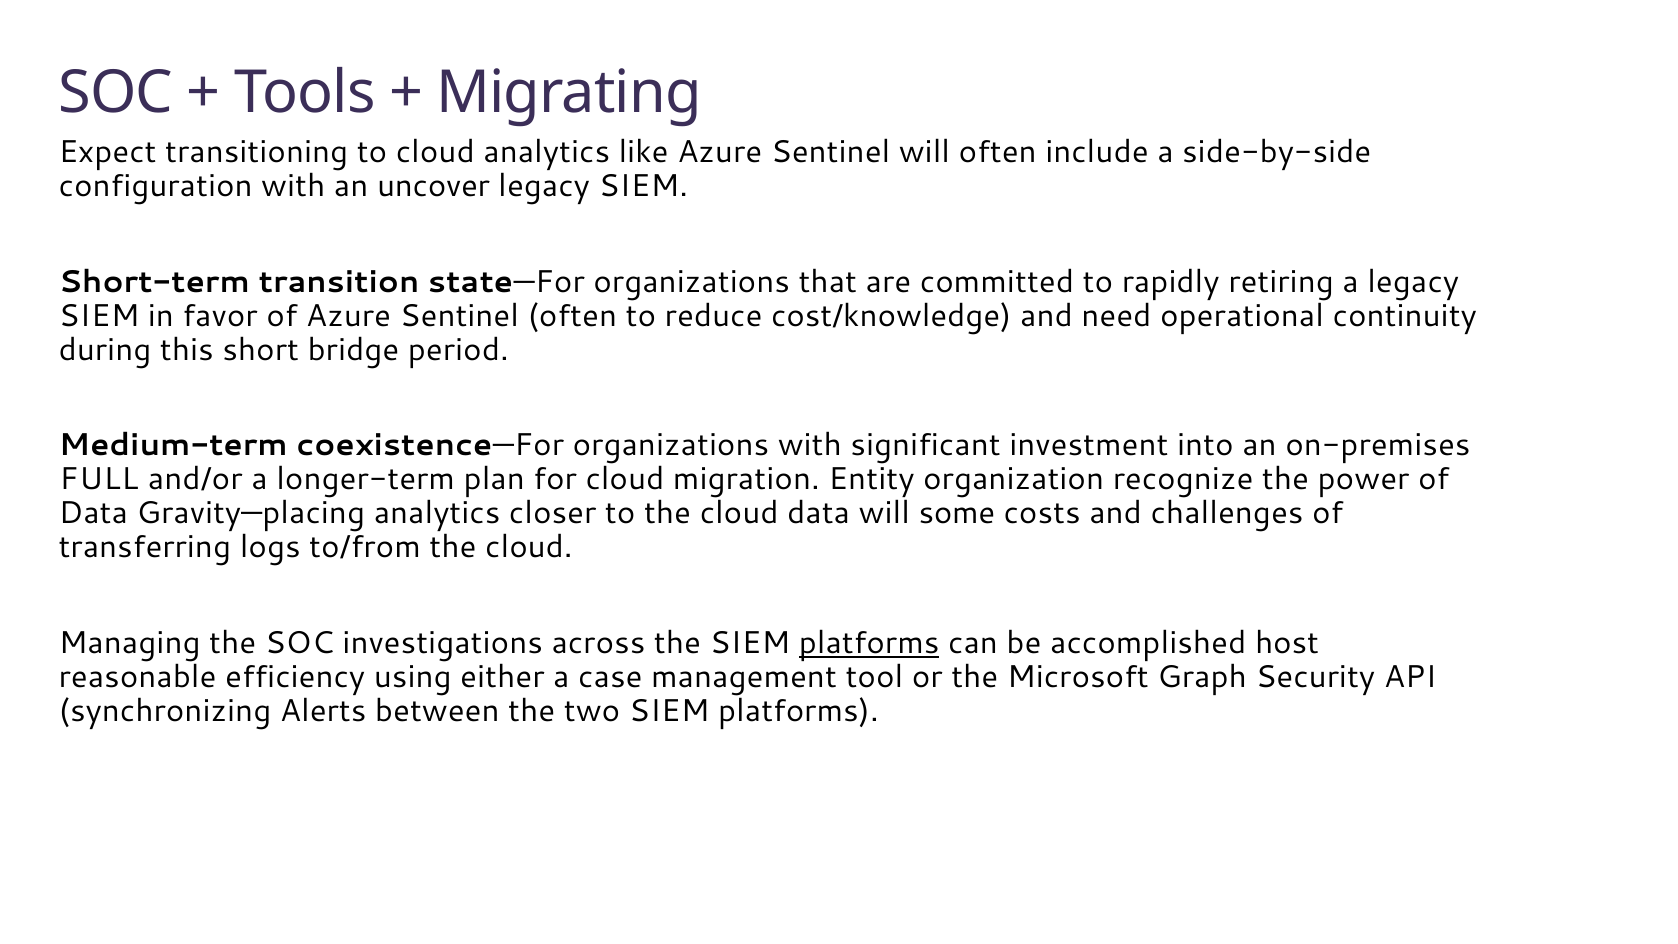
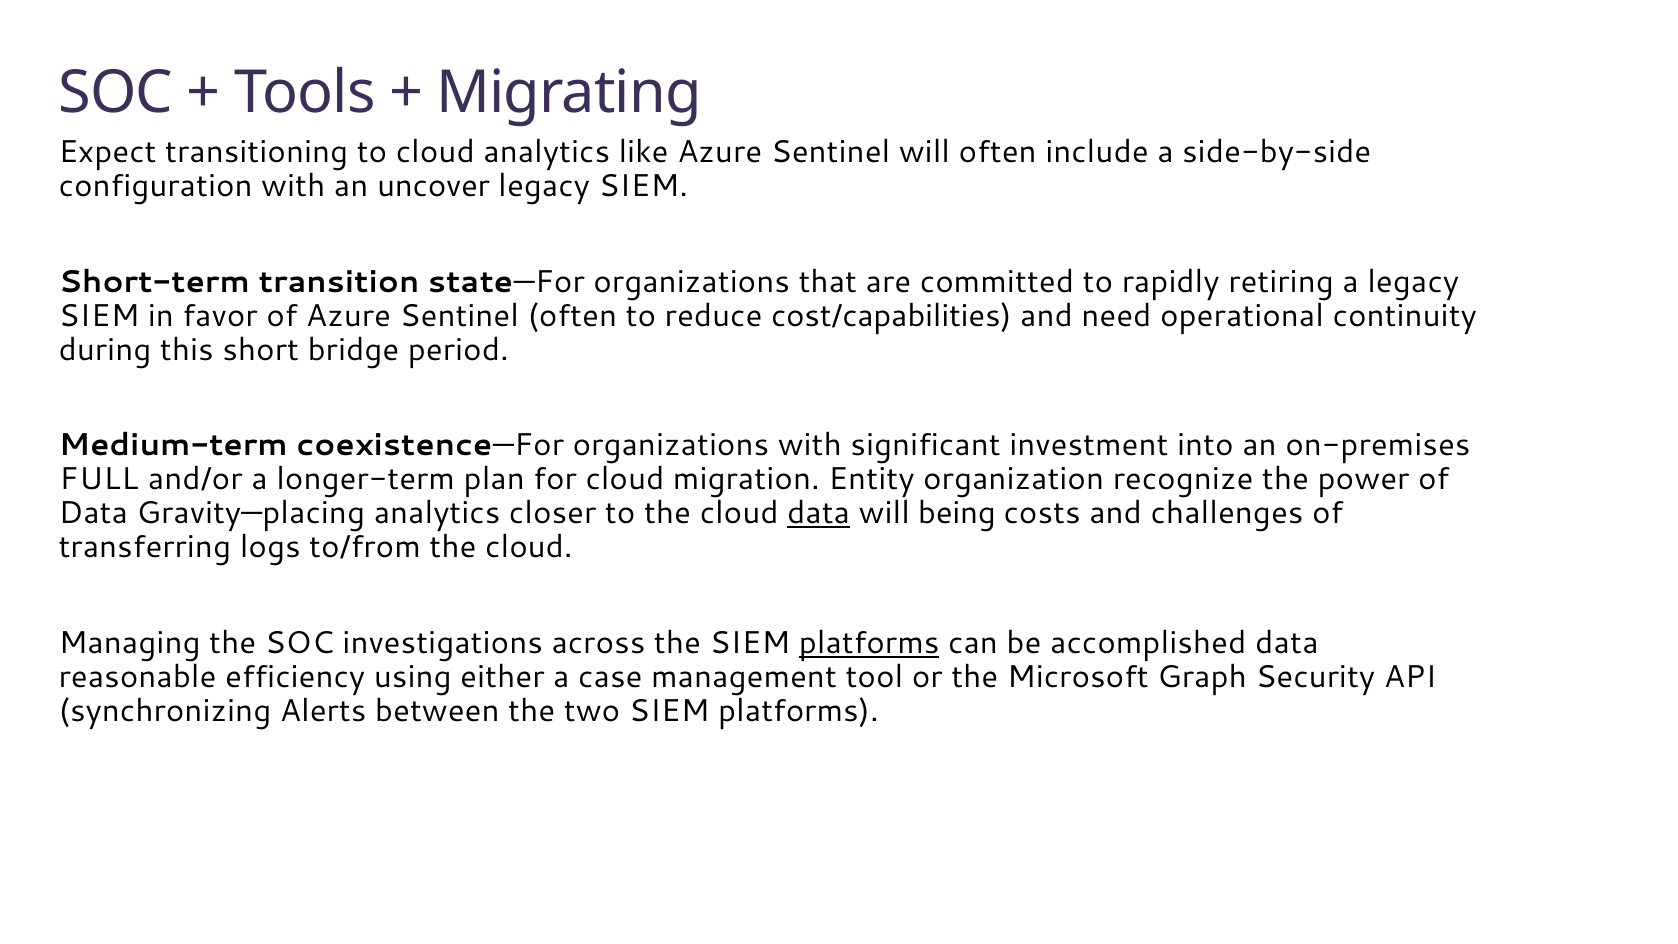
cost/knowledge: cost/knowledge -> cost/capabilities (891, 316)
data underline: none -> present (819, 513)
some: some -> being (957, 513)
accomplished host: host -> data (1287, 643)
